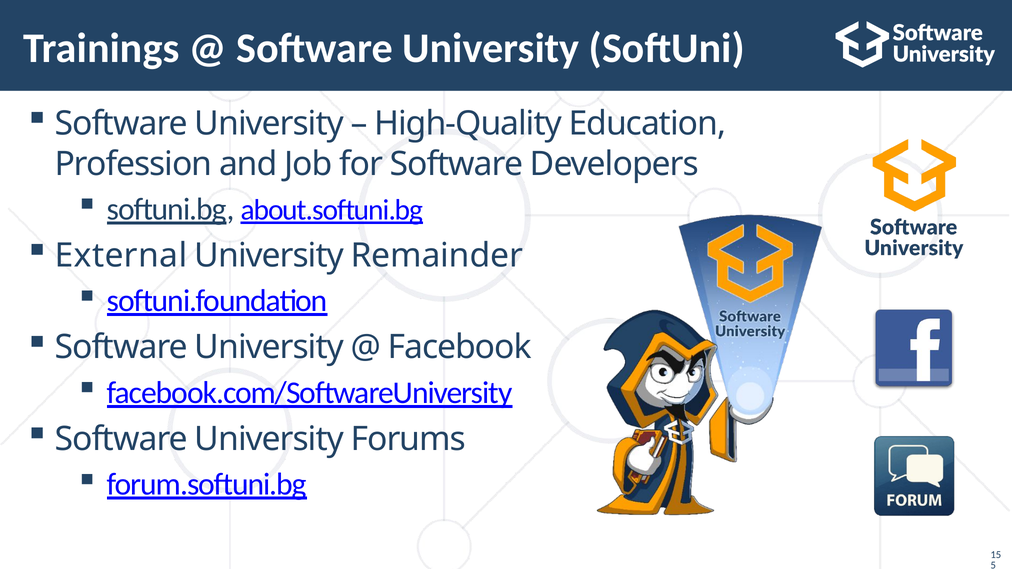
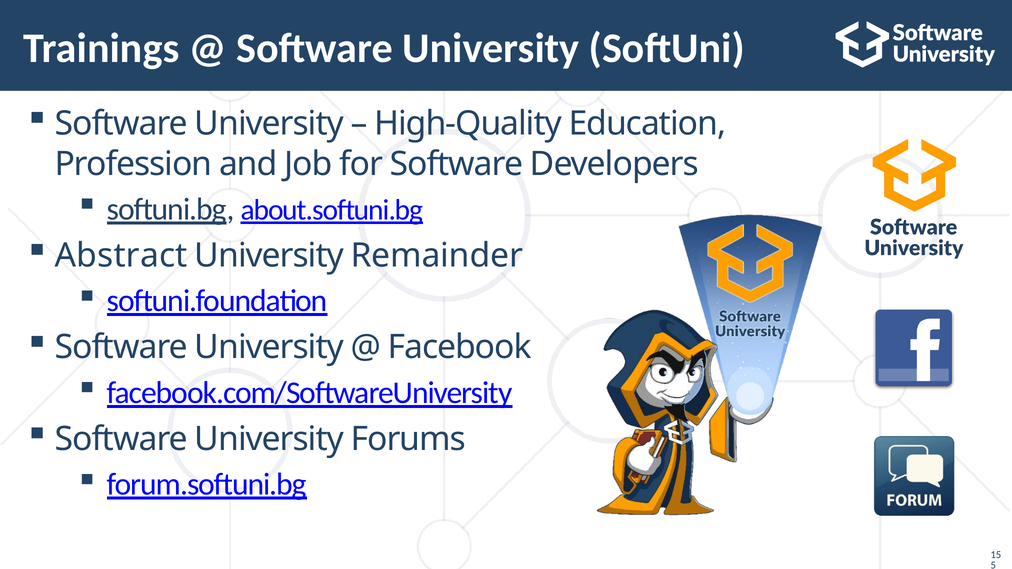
External: External -> Abstract (121, 256)
